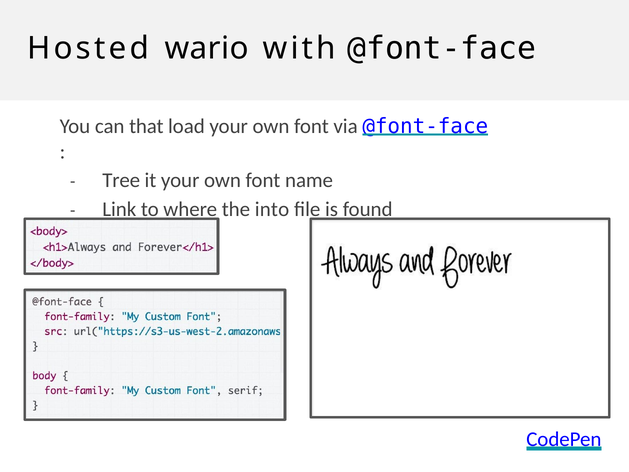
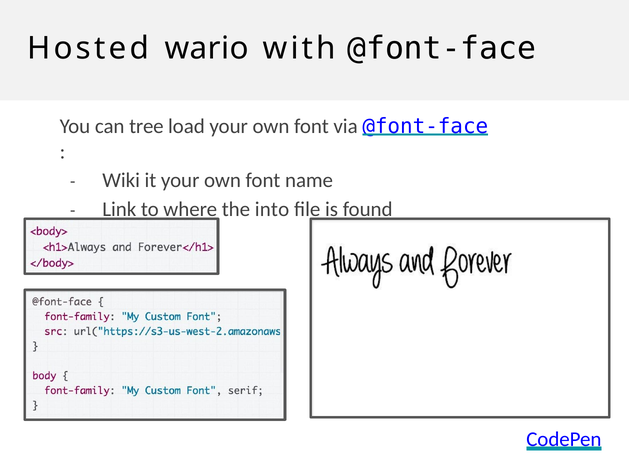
that: that -> tree (146, 126)
Tree: Tree -> Wiki (121, 180)
